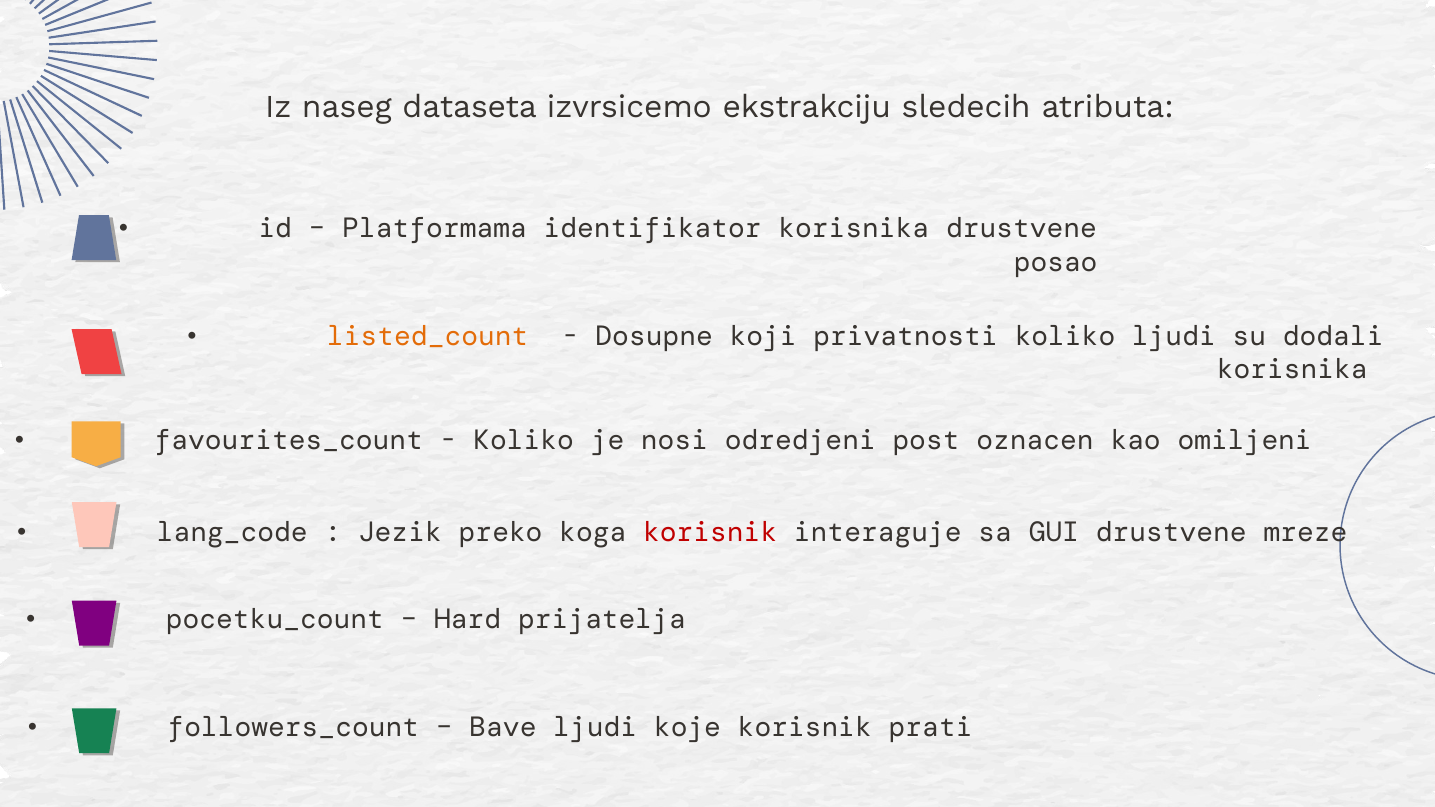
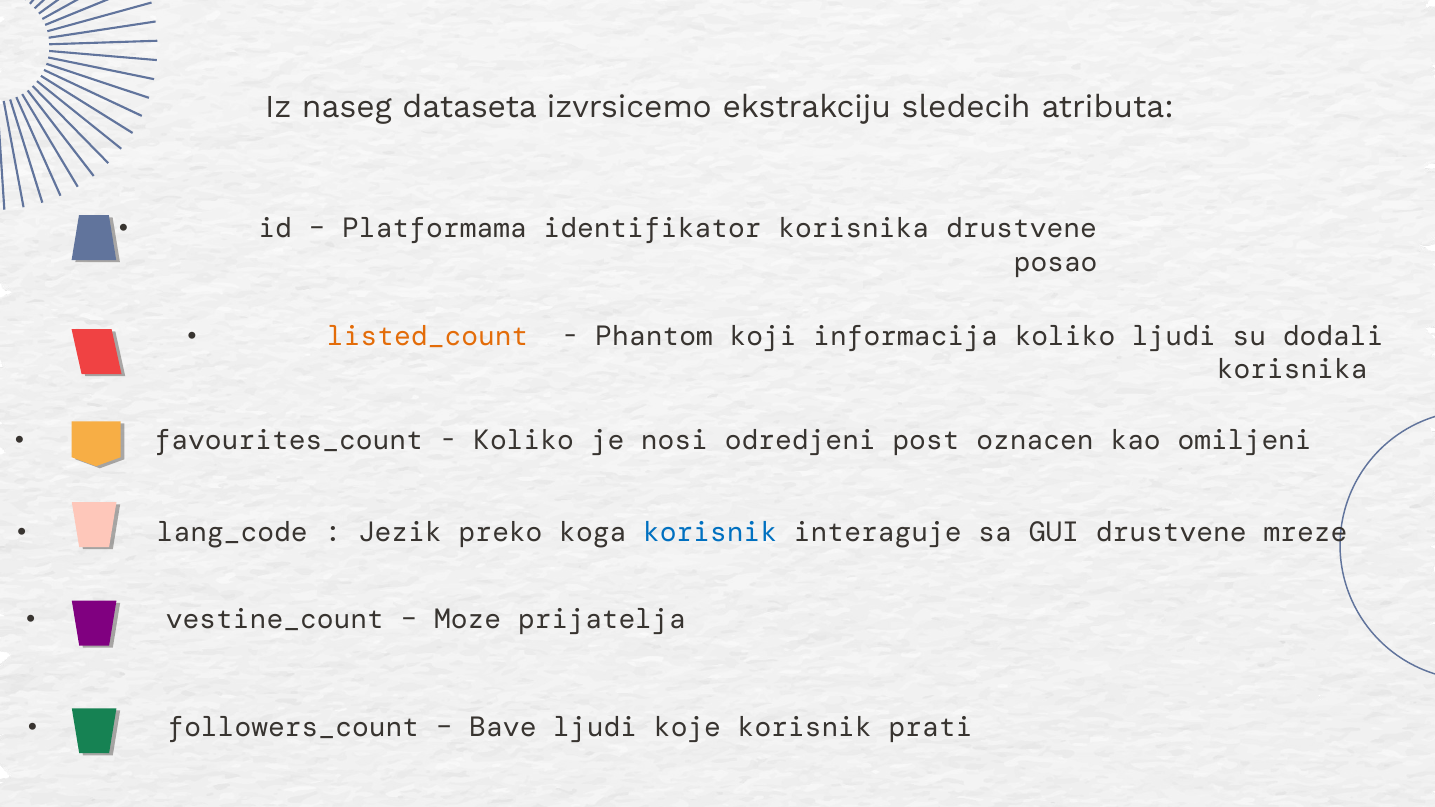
Dosupne: Dosupne -> Phantom (654, 336)
privatnosti: privatnosti -> informacija (906, 336)
korisnik colour: red -> blue (710, 532)
pocetku_count: pocetku_count -> vestine_count (275, 620)
Hard: Hard -> Moze (468, 620)
